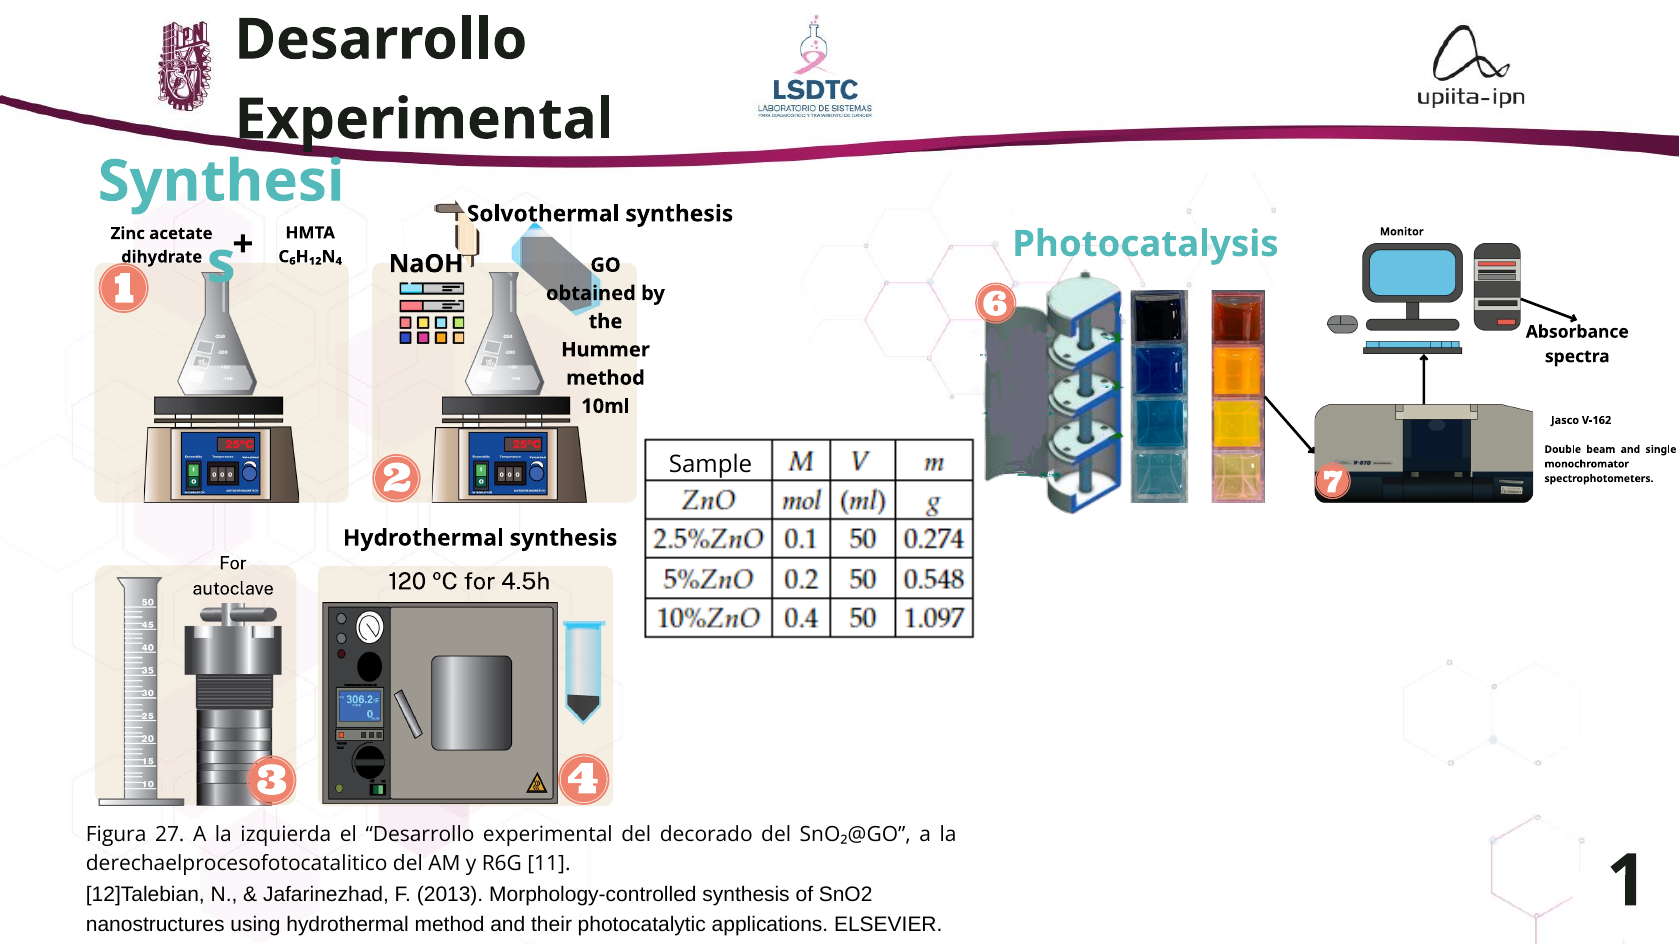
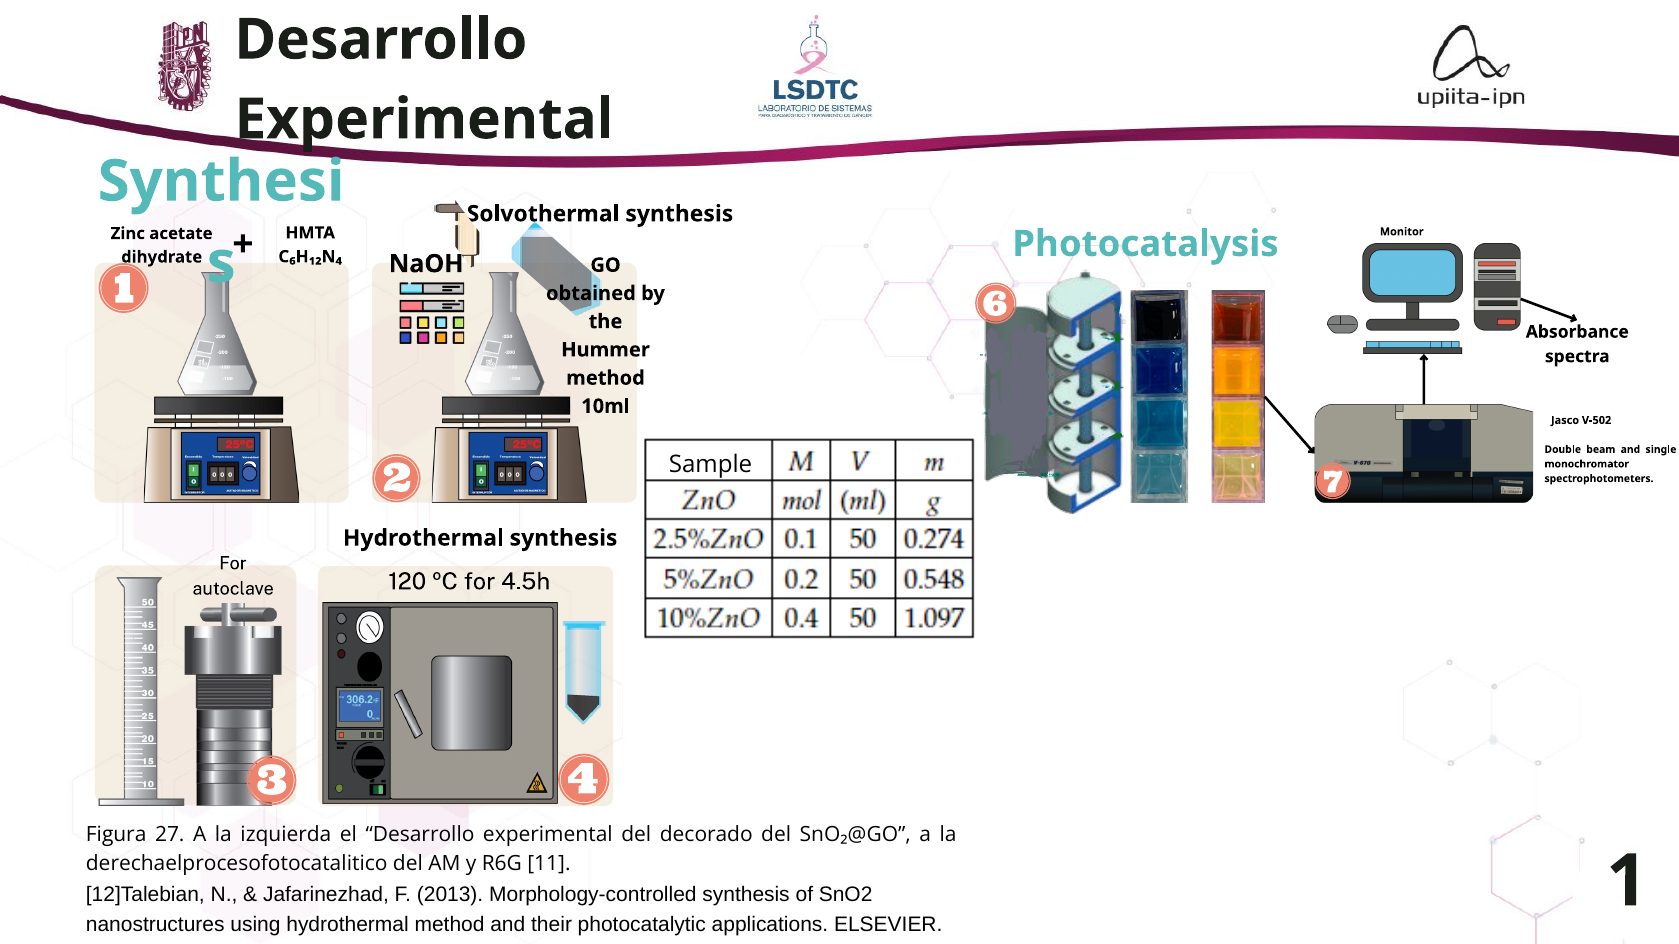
V-162: V-162 -> V-502 (1597, 420)
